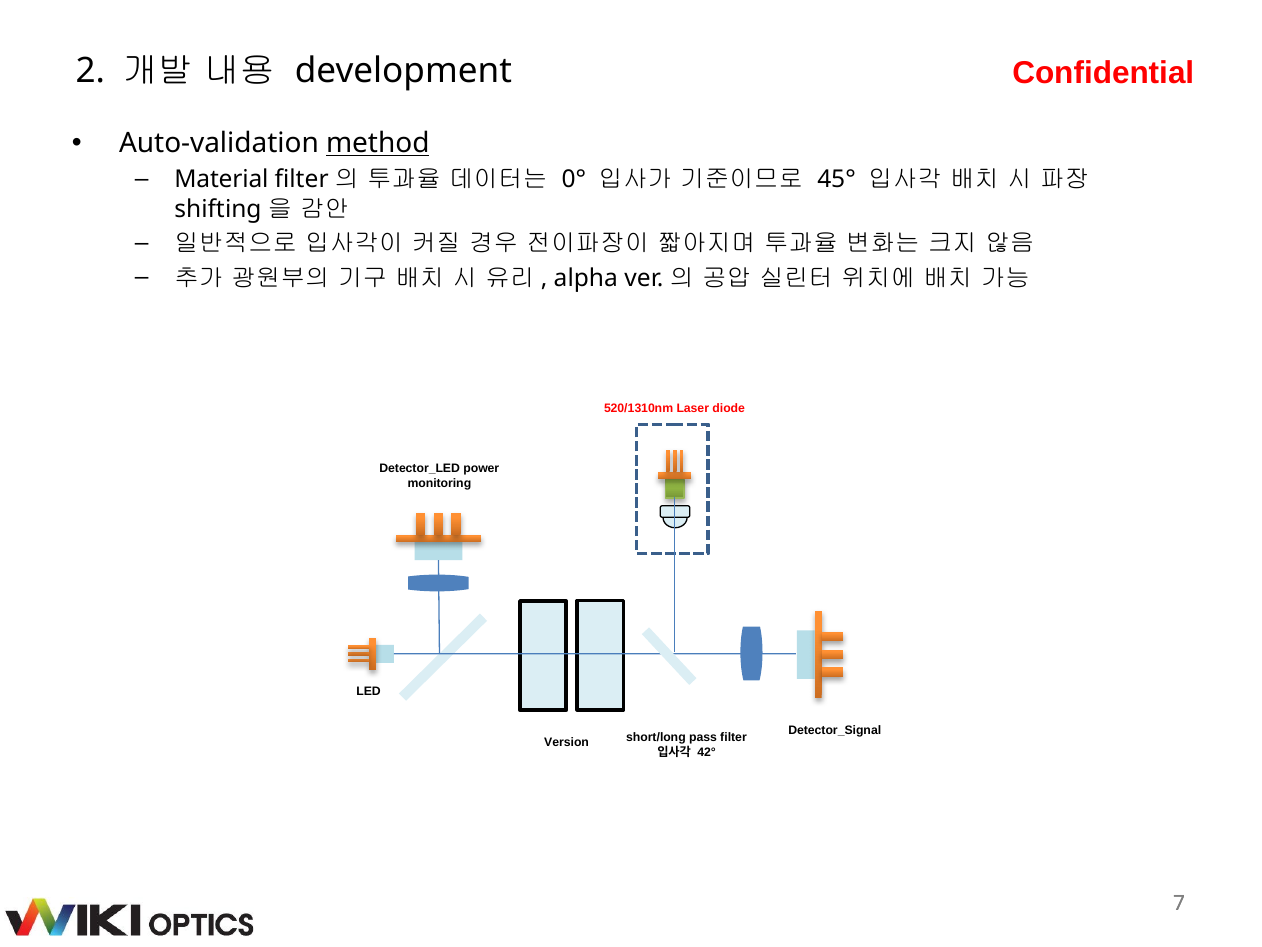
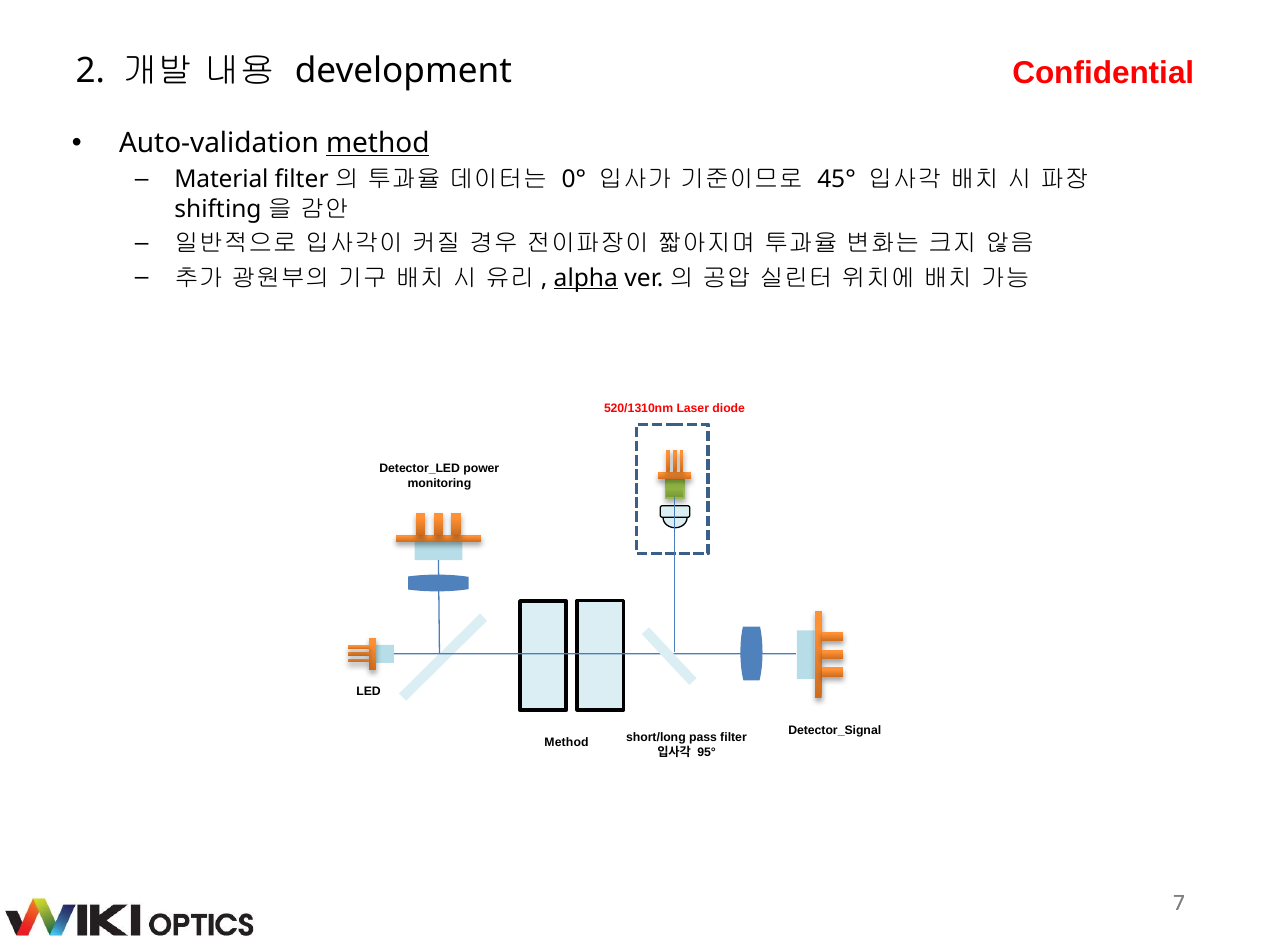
alpha underline: none -> present (586, 278)
Version: Version -> Method (567, 742)
42°: 42° -> 95° (706, 752)
